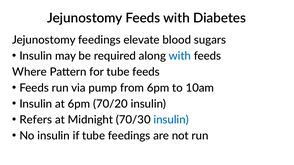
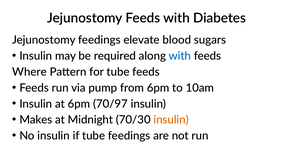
70/20: 70/20 -> 70/97 (110, 104)
Refers: Refers -> Makes (36, 120)
insulin colour: blue -> orange (171, 120)
